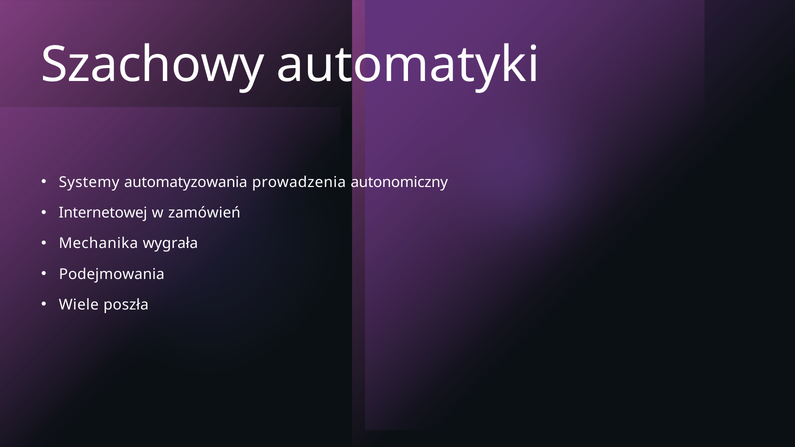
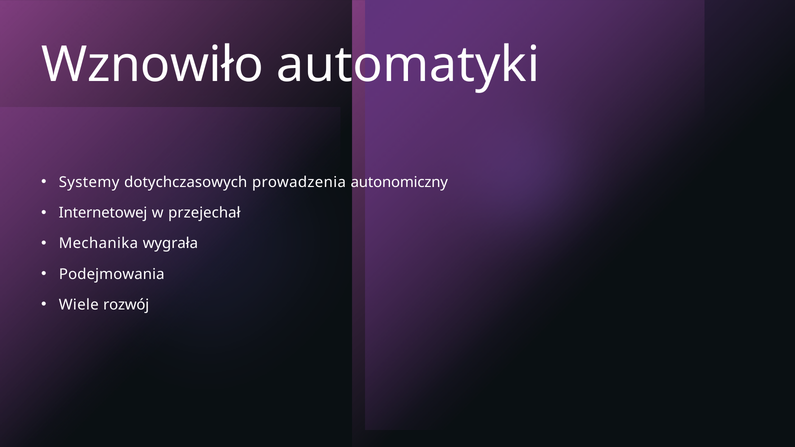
Szachowy: Szachowy -> Wznowiło (153, 65)
automatyzowania: automatyzowania -> dotychczasowych (186, 182)
zamówień: zamówień -> przejechał (204, 213)
poszła: poszła -> rozwój (126, 305)
